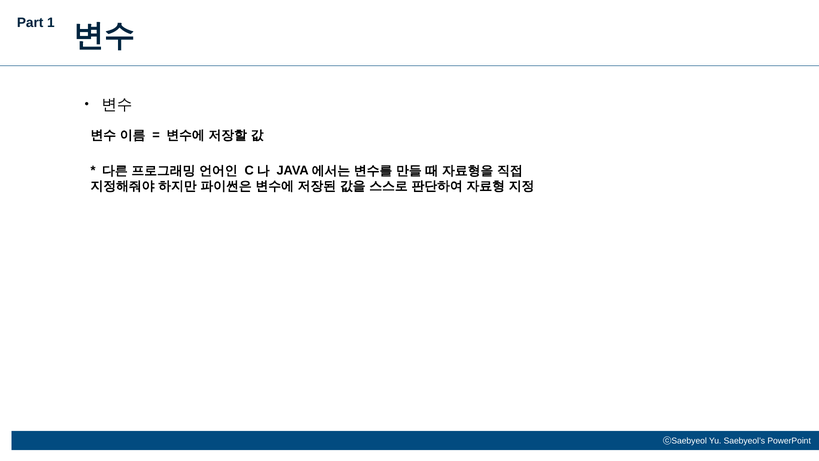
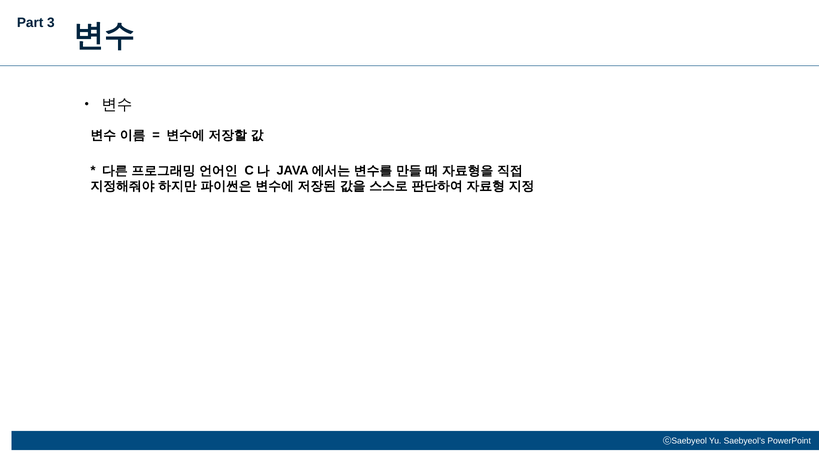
1: 1 -> 3 (51, 23)
